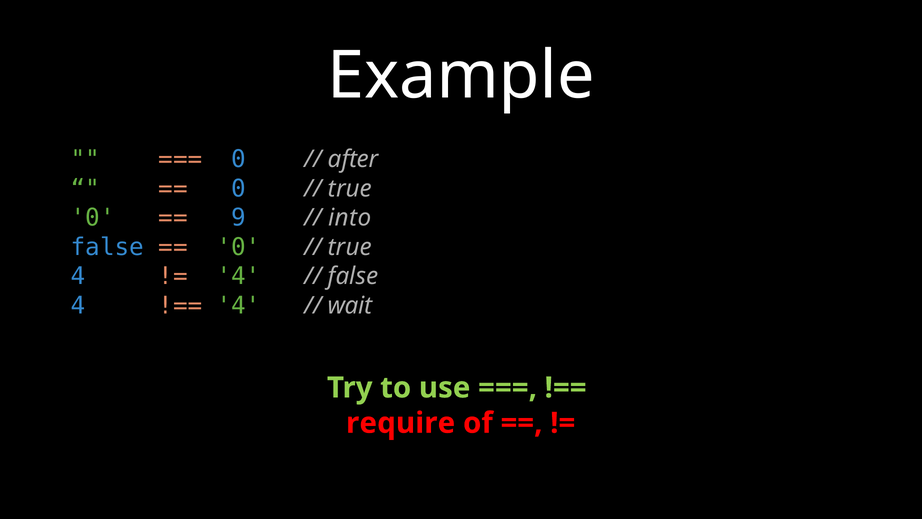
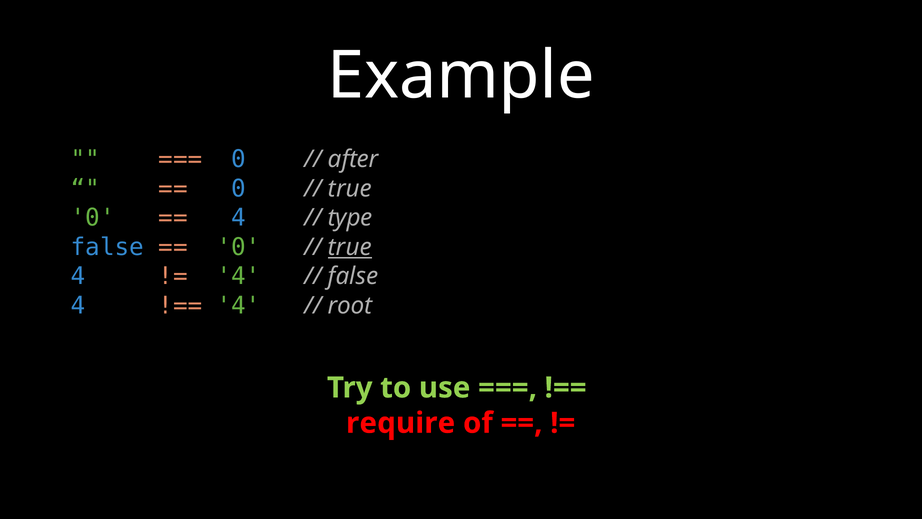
9: 9 -> 4 (239, 218)
into: into -> type (350, 218)
true underline: none -> present (350, 247)
wait: wait -> root (350, 305)
